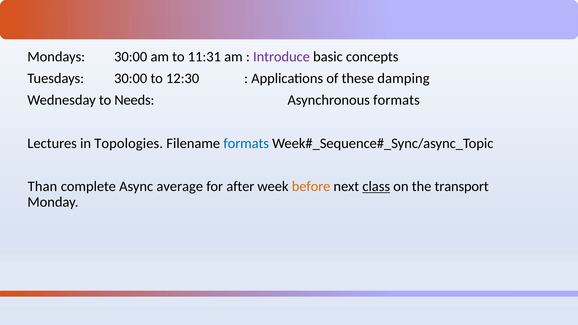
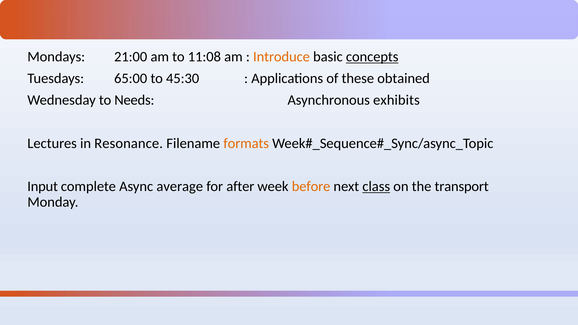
Mondays 30:00: 30:00 -> 21:00 (131, 57)
11:31: 11:31 -> 11:08 (204, 57)
Introduce colour: purple -> orange (281, 57)
concepts underline: none -> present (372, 57)
Tuesdays 30:00: 30:00 -> 65:00 (131, 78)
12:30: 12:30 -> 45:30 (183, 78)
damping: damping -> obtained (404, 78)
Asynchronous formats: formats -> exhibits (396, 100)
Topologies: Topologies -> Resonance (129, 143)
formats colour: blue -> orange (246, 143)
Than: Than -> Input (43, 187)
